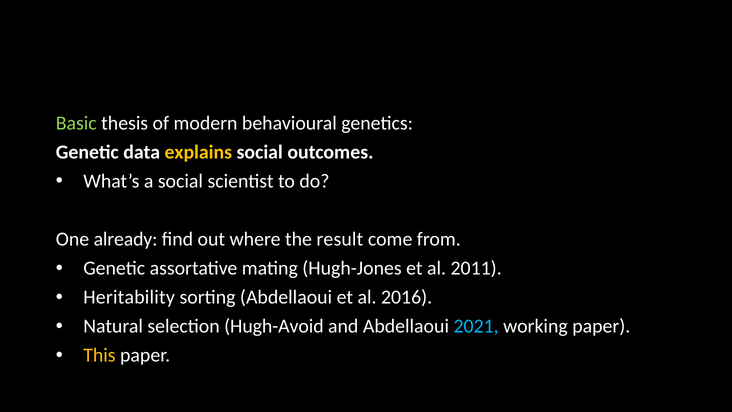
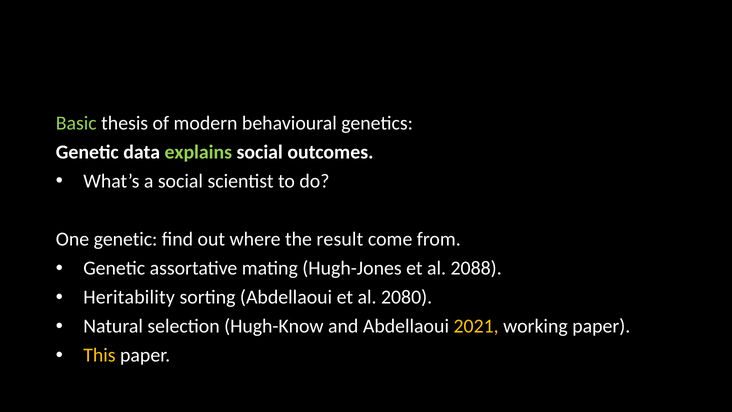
explains colour: yellow -> light green (198, 152)
One already: already -> genetic (126, 239)
2011: 2011 -> 2088 (476, 268)
2016: 2016 -> 2080 (407, 297)
Hugh-Avoid: Hugh-Avoid -> Hugh-Know (274, 326)
2021 colour: light blue -> yellow (476, 326)
